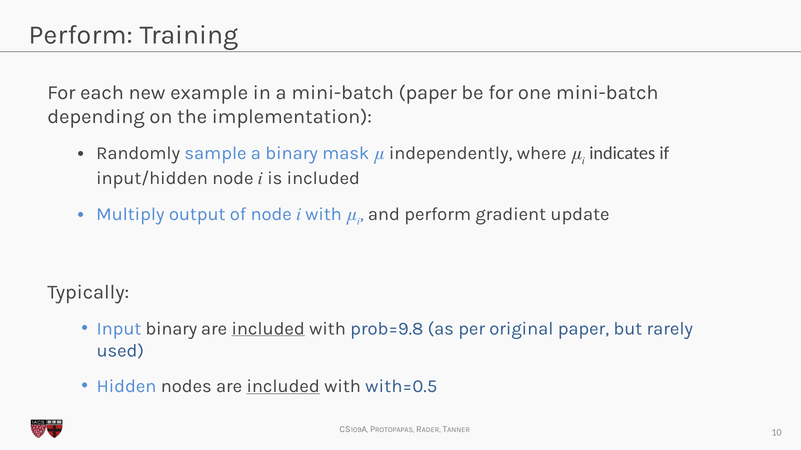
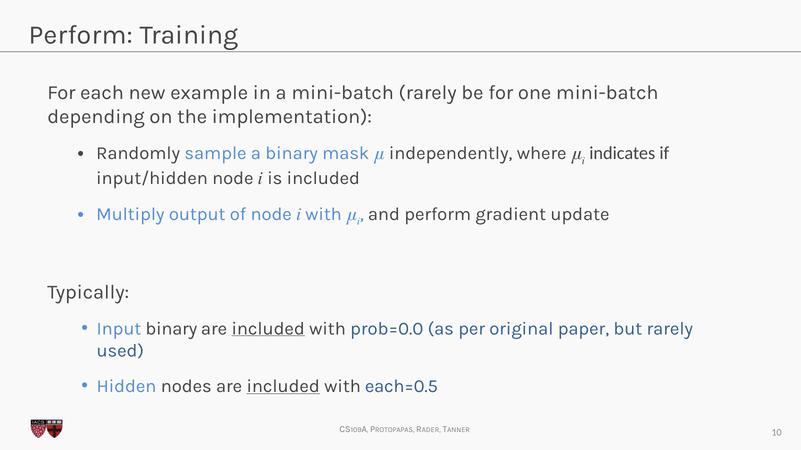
mini-batch paper: paper -> rarely (428, 93)
prob=9.8: prob=9.8 -> prob=0.0 (387, 329)
with=0.5: with=0.5 -> each=0.5 (401, 387)
